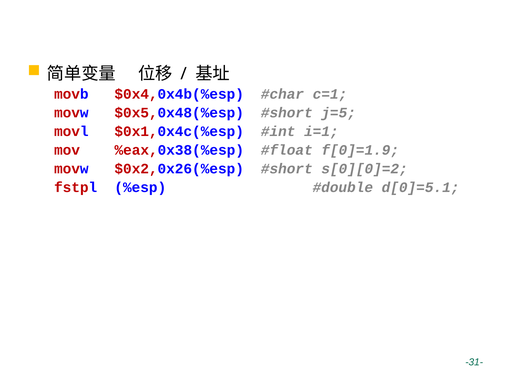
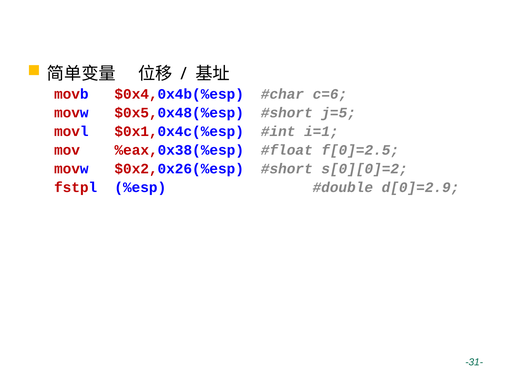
c=1: c=1 -> c=6 (330, 94)
f[0]=1.9: f[0]=1.9 -> f[0]=2.5 (360, 150)
d[0]=5.1: d[0]=5.1 -> d[0]=2.9 (421, 187)
